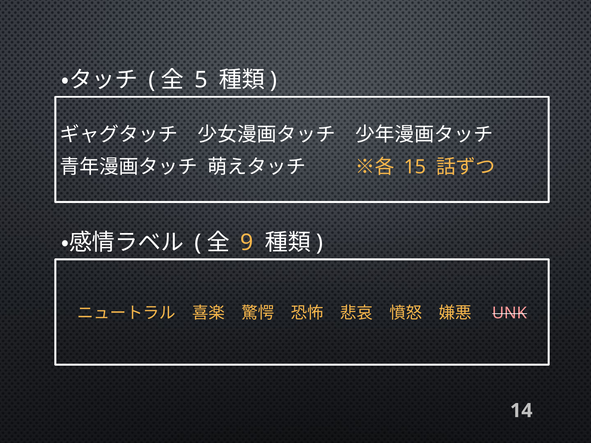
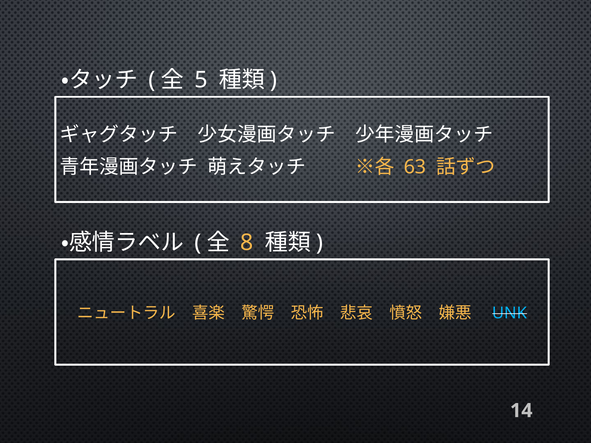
15: 15 -> 63 (415, 167)
9: 9 -> 8 (247, 243)
UNK colour: pink -> light blue (510, 313)
